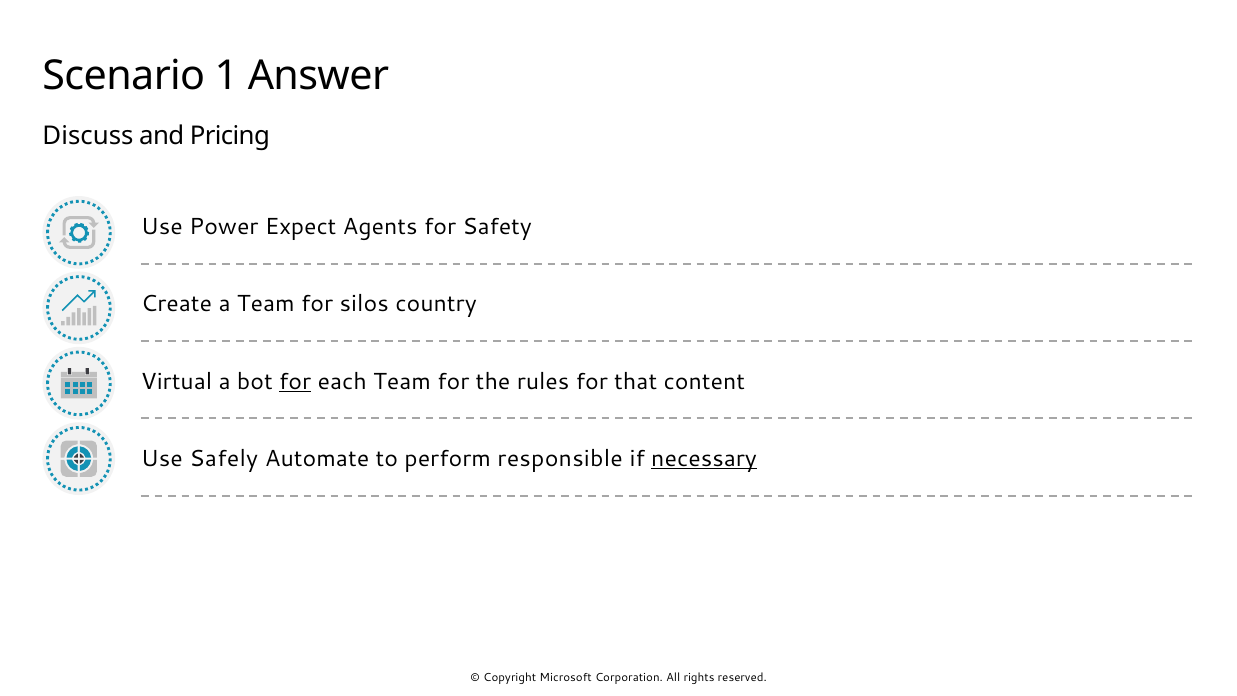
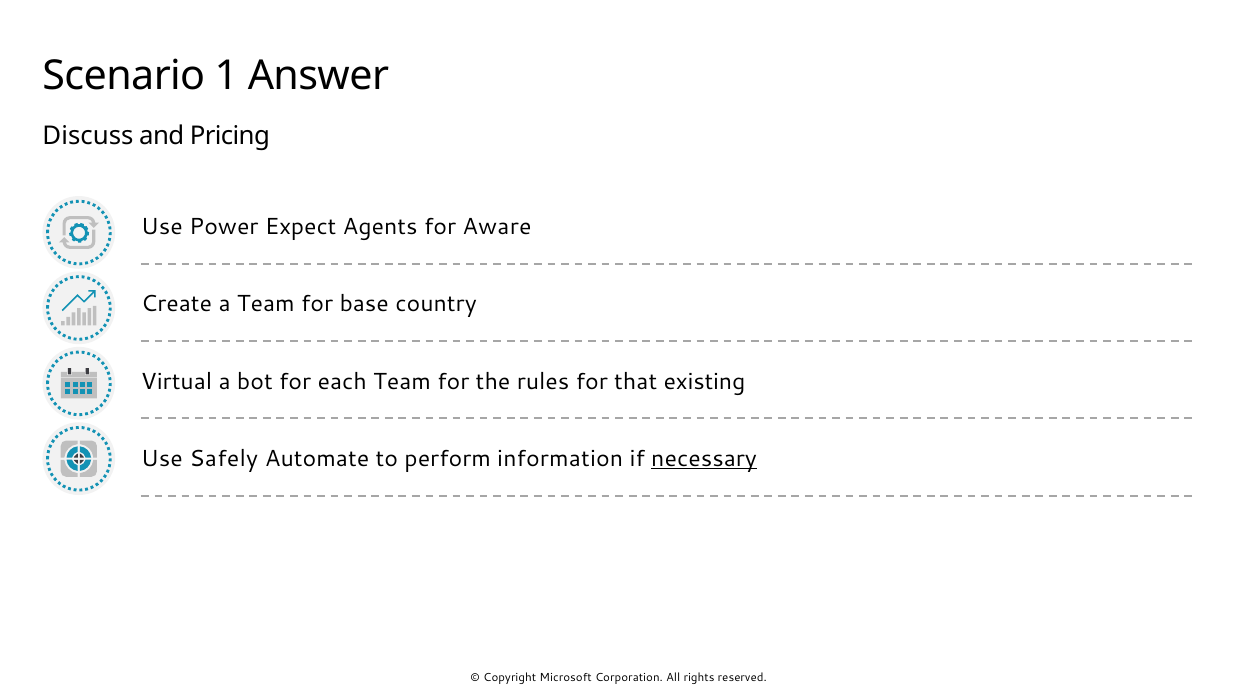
Safety: Safety -> Aware (497, 227)
silos: silos -> base (364, 304)
for underline: present -> none (295, 381)
content: content -> existing (704, 381)
responsible: responsible -> information (560, 459)
